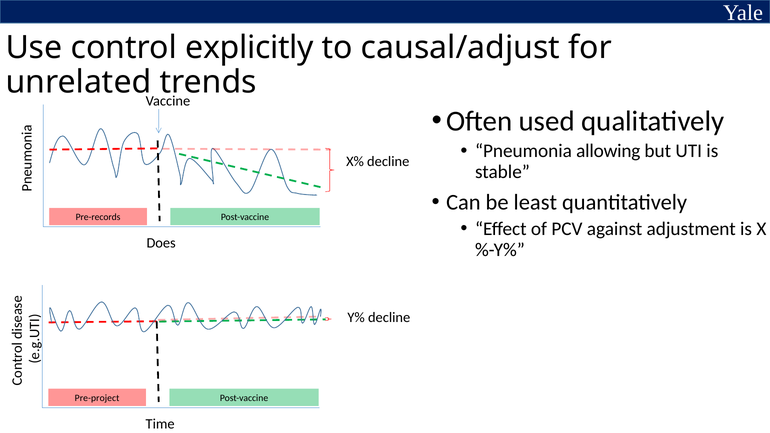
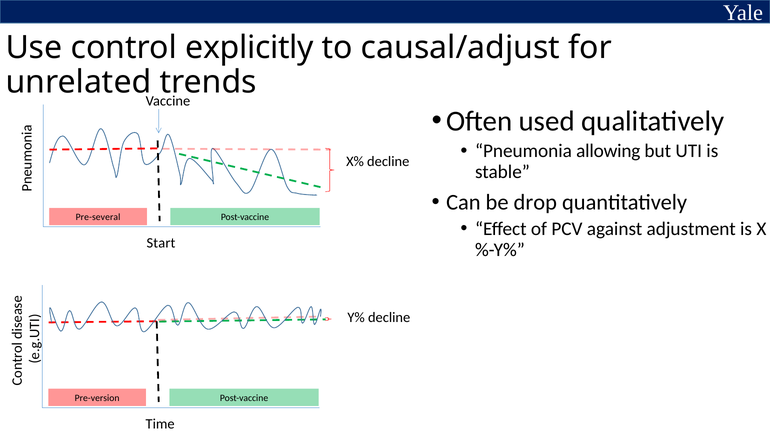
least: least -> drop (535, 202)
Pre-records: Pre-records -> Pre-several (98, 217)
Does: Does -> Start (161, 243)
Pre-project: Pre-project -> Pre-version (97, 398)
